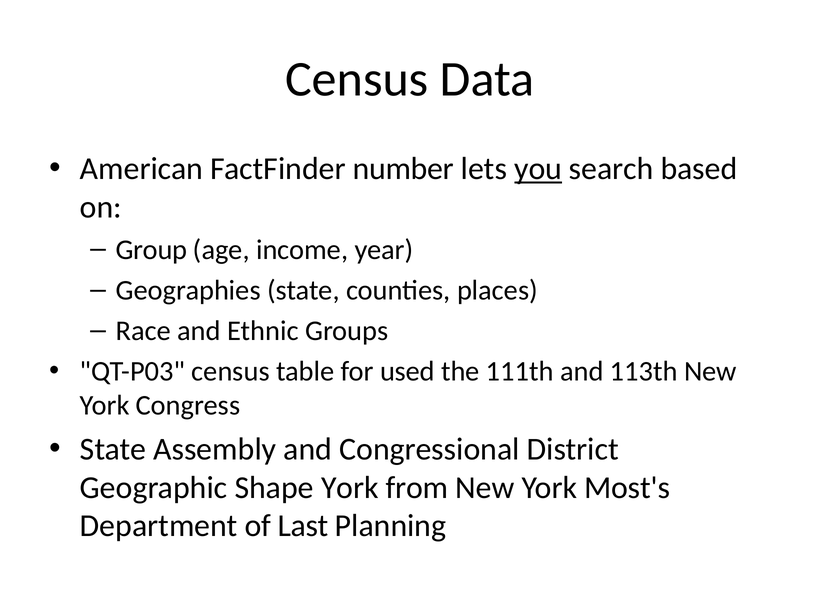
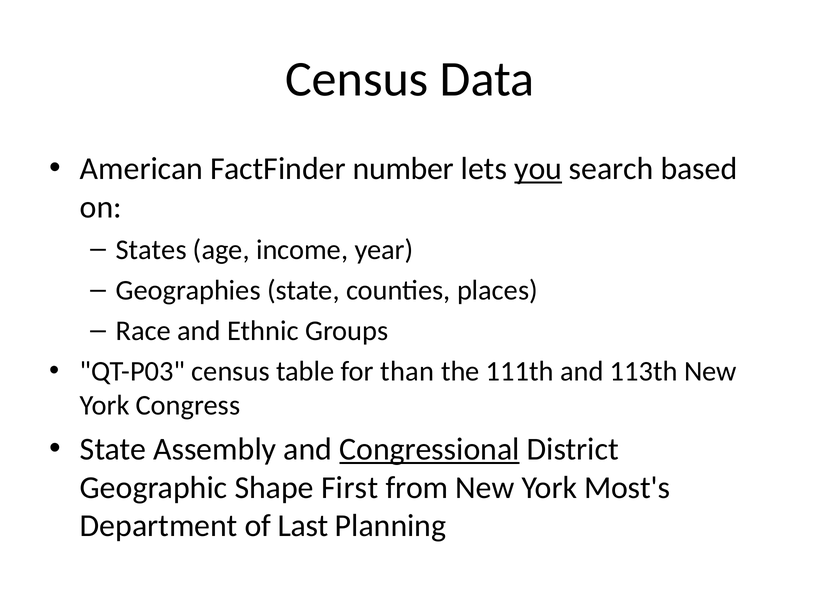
Group: Group -> States (151, 250)
used: used -> than (407, 371)
Congressional underline: none -> present (429, 449)
Shape York: York -> First (350, 487)
